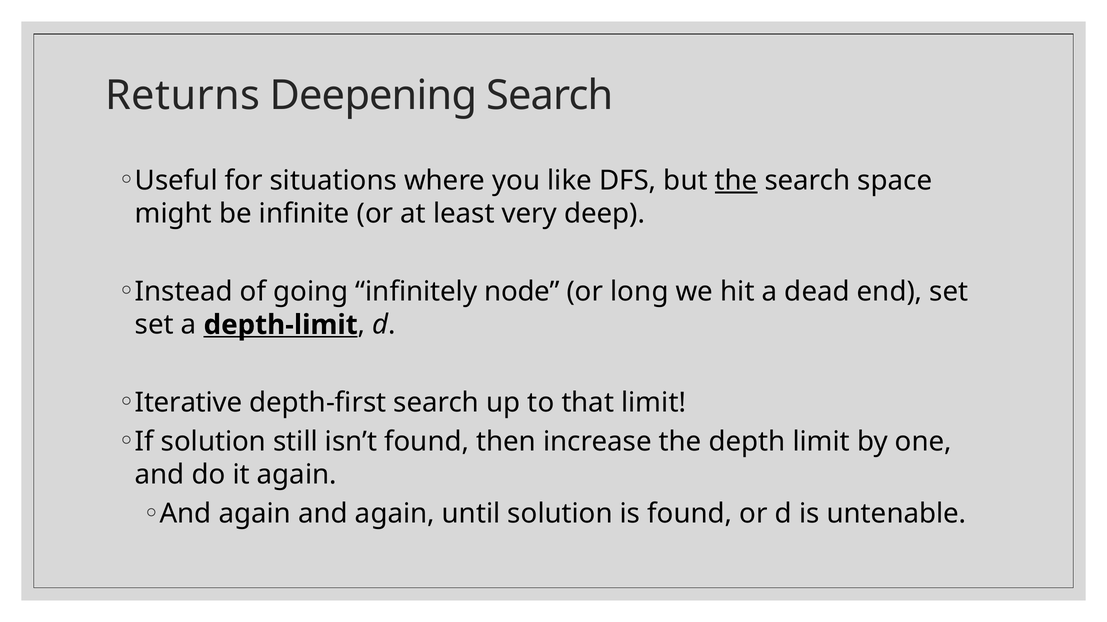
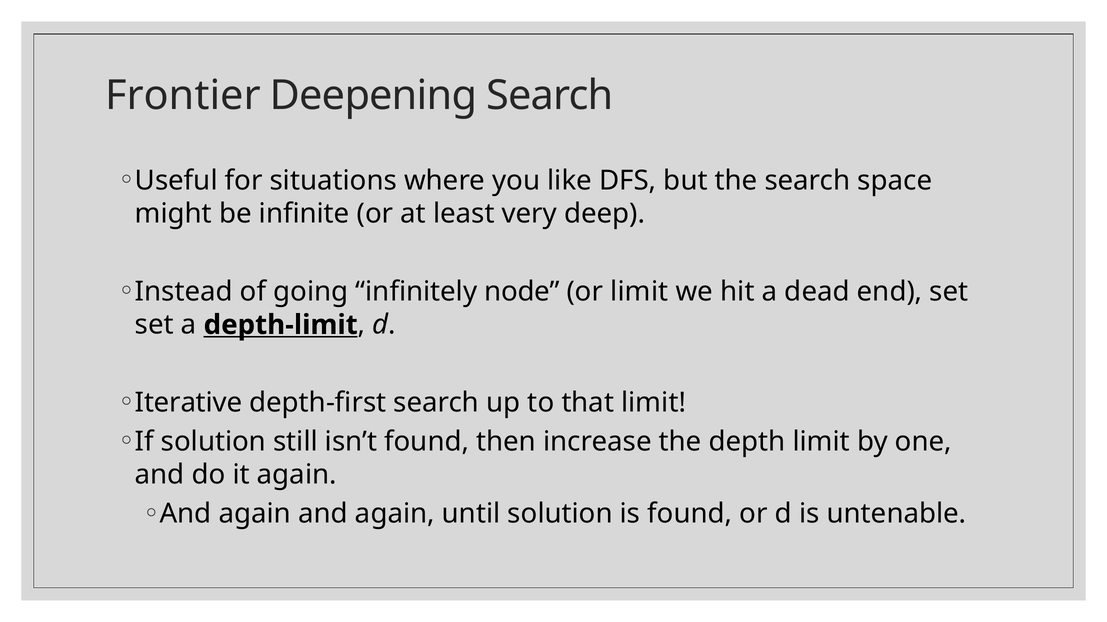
Returns: Returns -> Frontier (183, 96)
the underline: present -> none (736, 181)
or long: long -> limit (639, 292)
